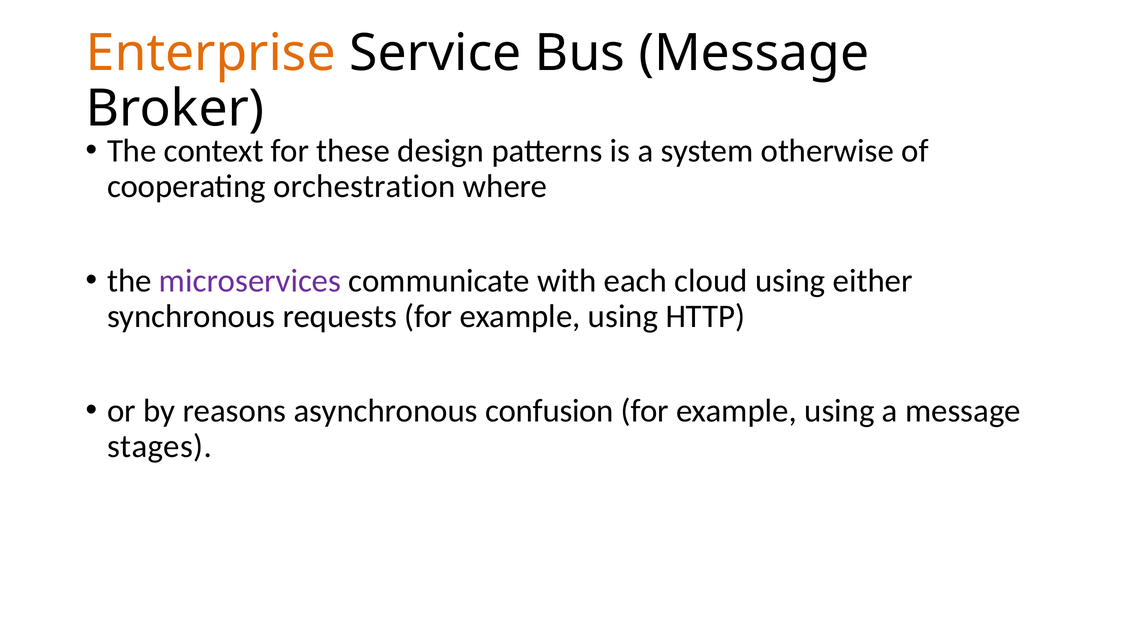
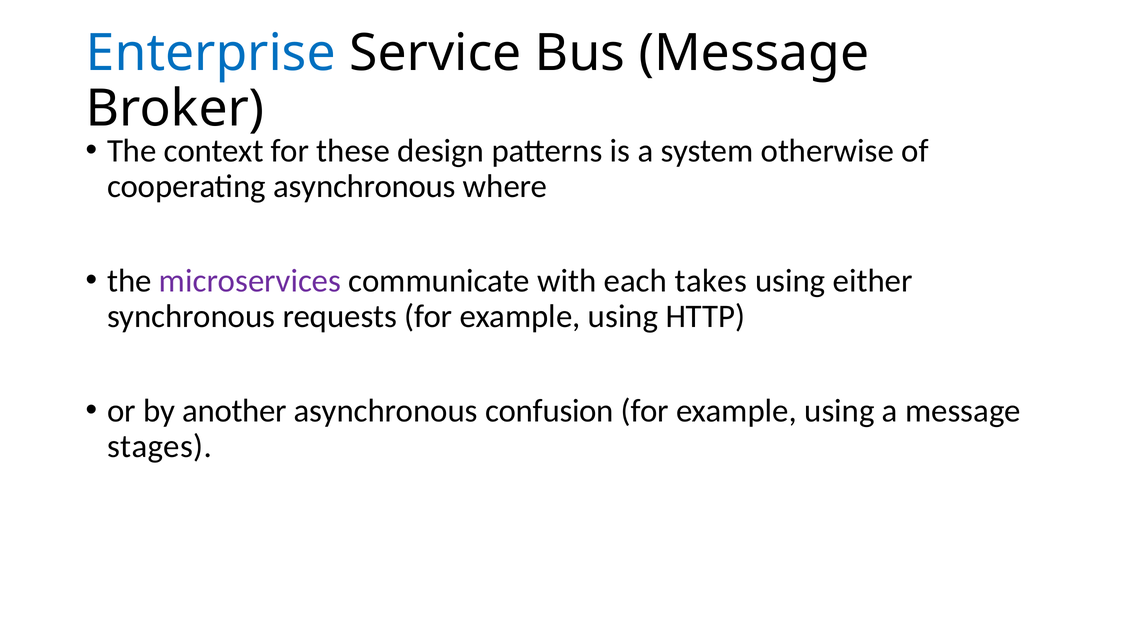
Enterprise colour: orange -> blue (211, 53)
cooperating orchestration: orchestration -> asynchronous (365, 186)
cloud: cloud -> takes (711, 281)
reasons: reasons -> another (235, 411)
